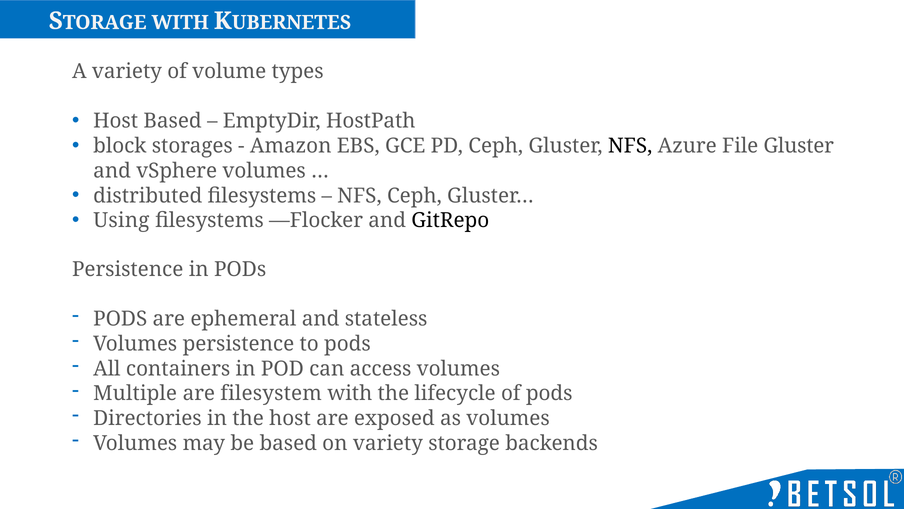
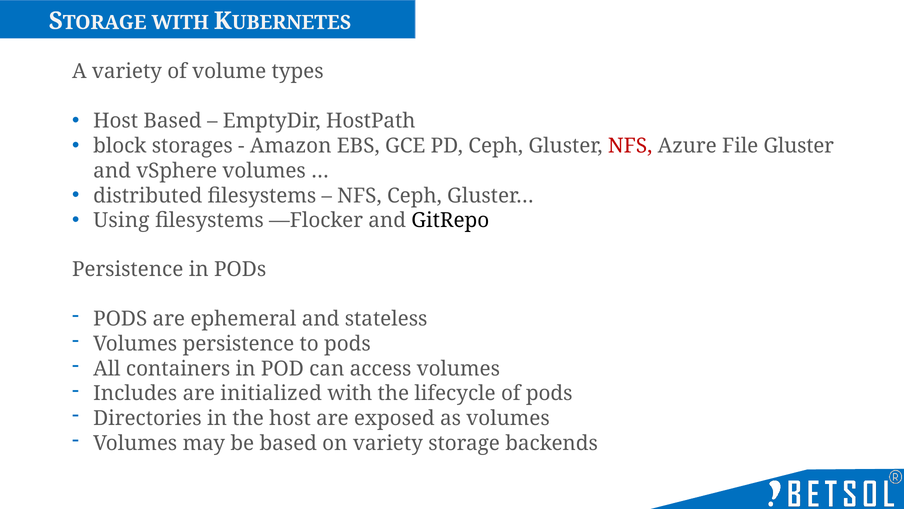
NFS colour: black -> red (630, 146)
Multiple: Multiple -> Includes (135, 393)
filesystem: filesystem -> initialized (271, 393)
